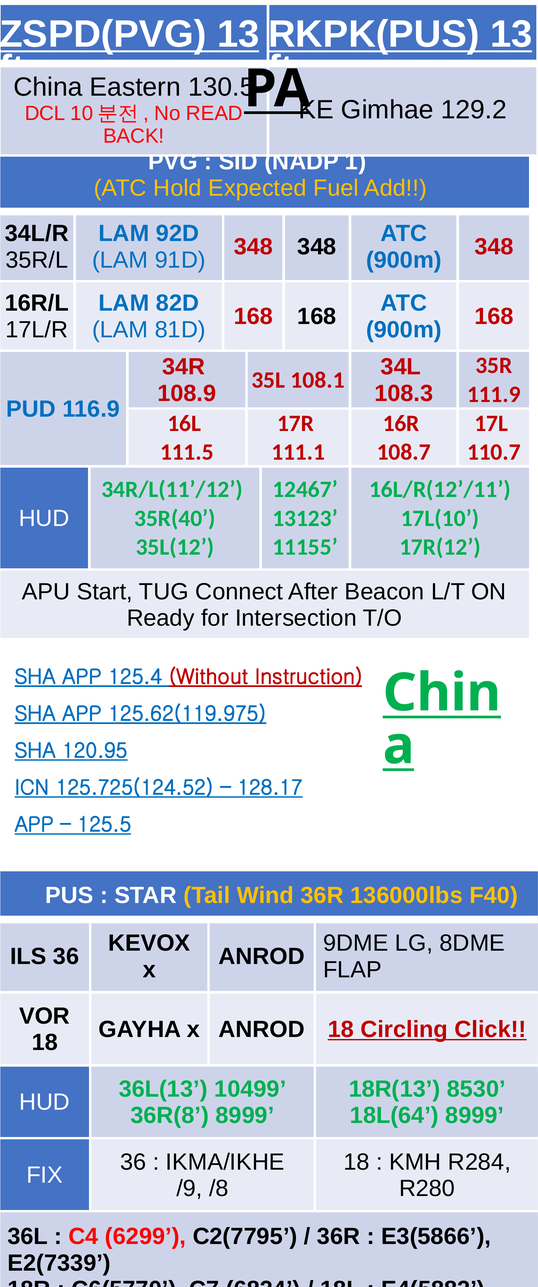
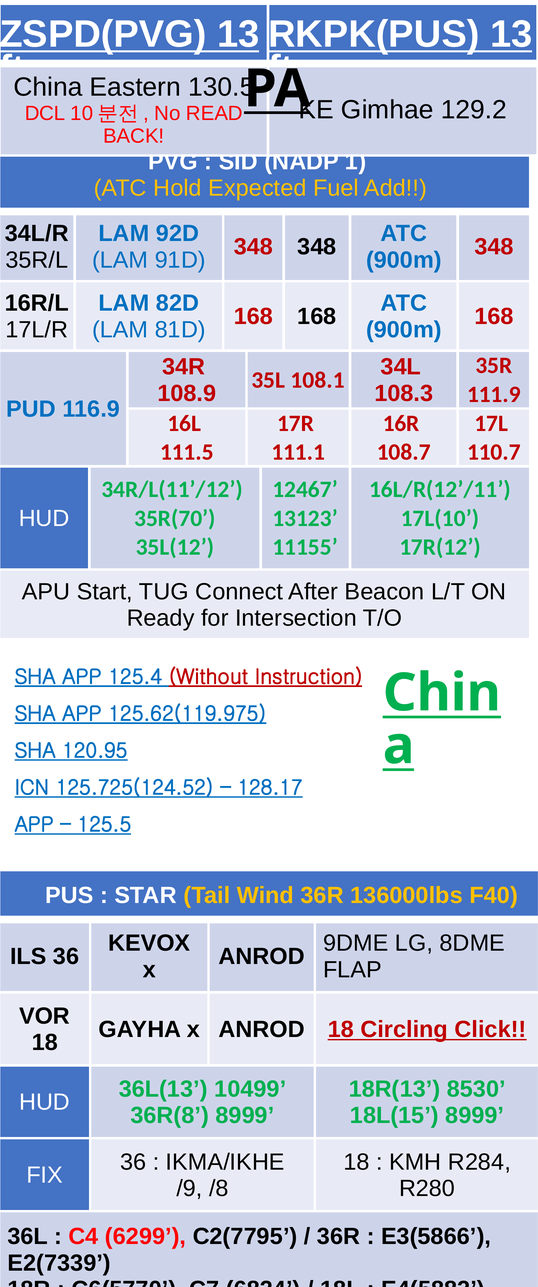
35R(40: 35R(40 -> 35R(70 (175, 518)
18L(64: 18L(64 -> 18L(15 (394, 1116)
